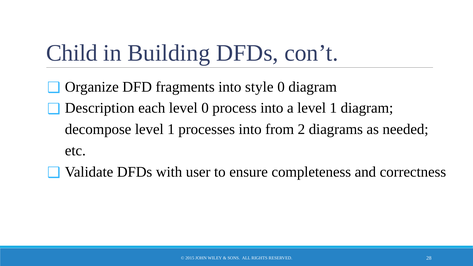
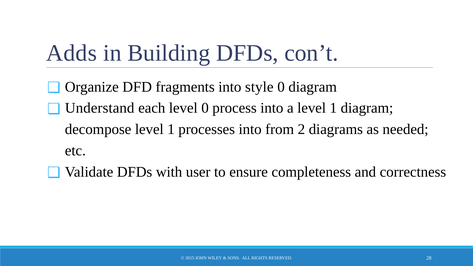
Child: Child -> Adds (72, 53)
Description: Description -> Understand (100, 108)
